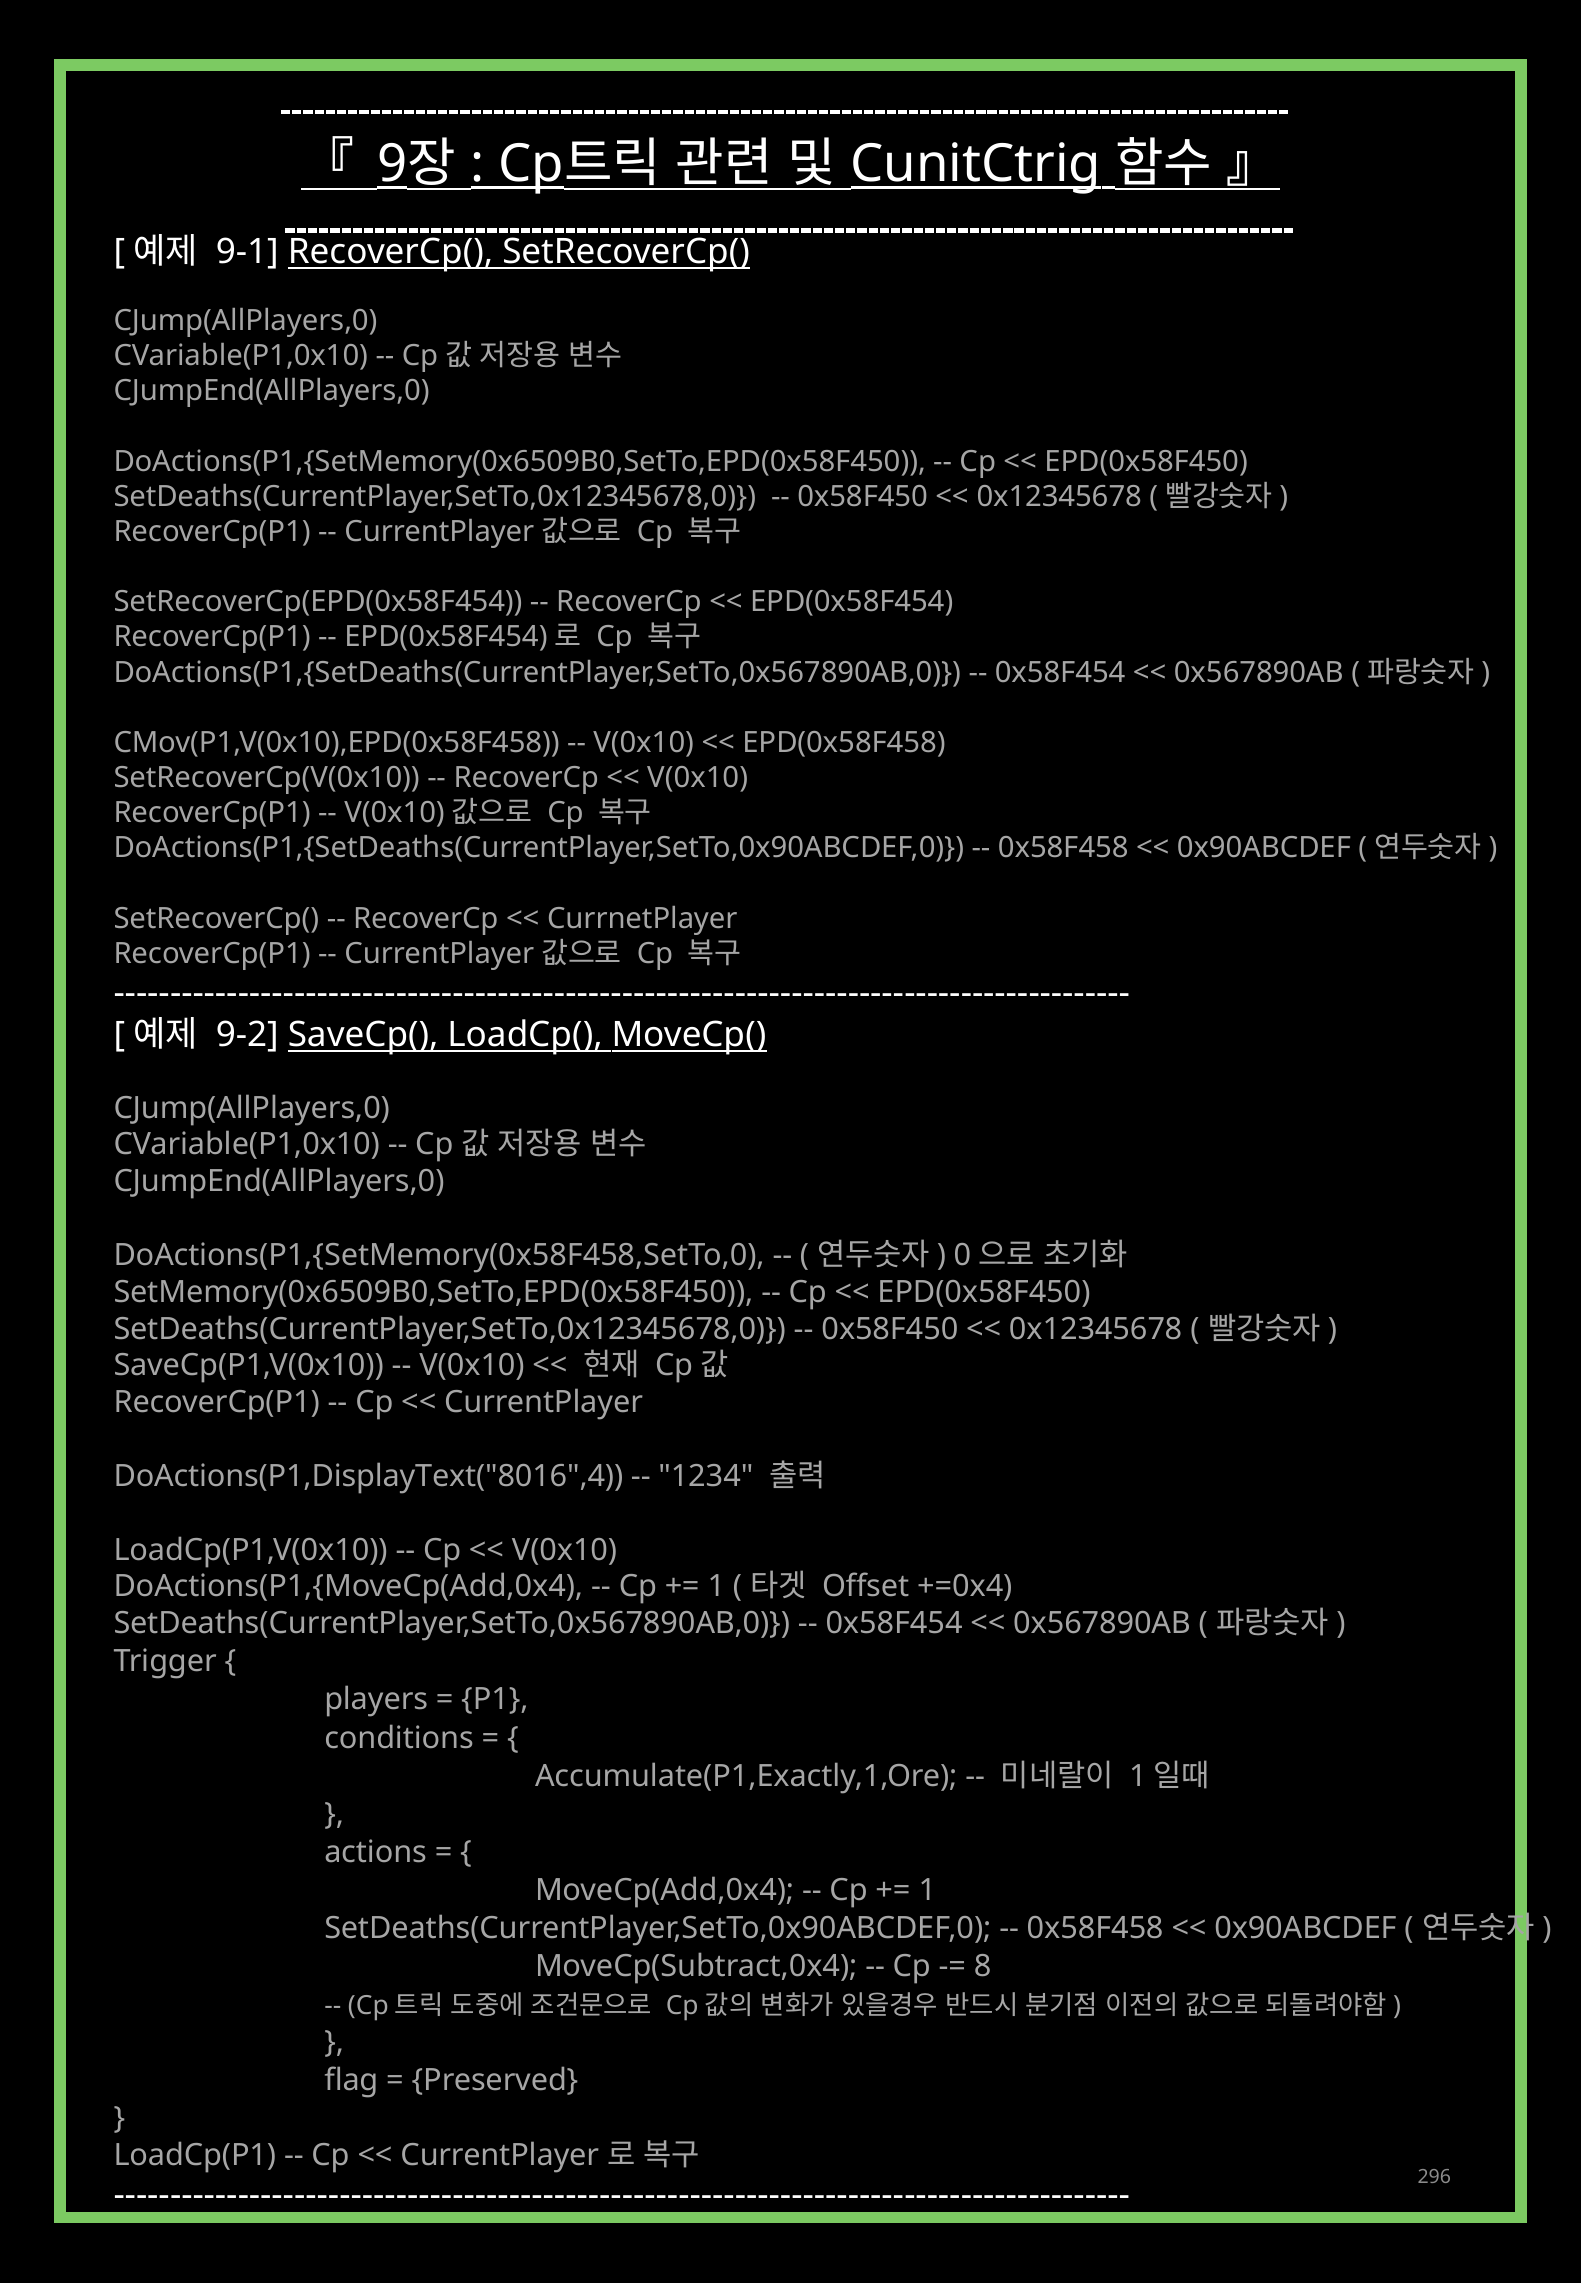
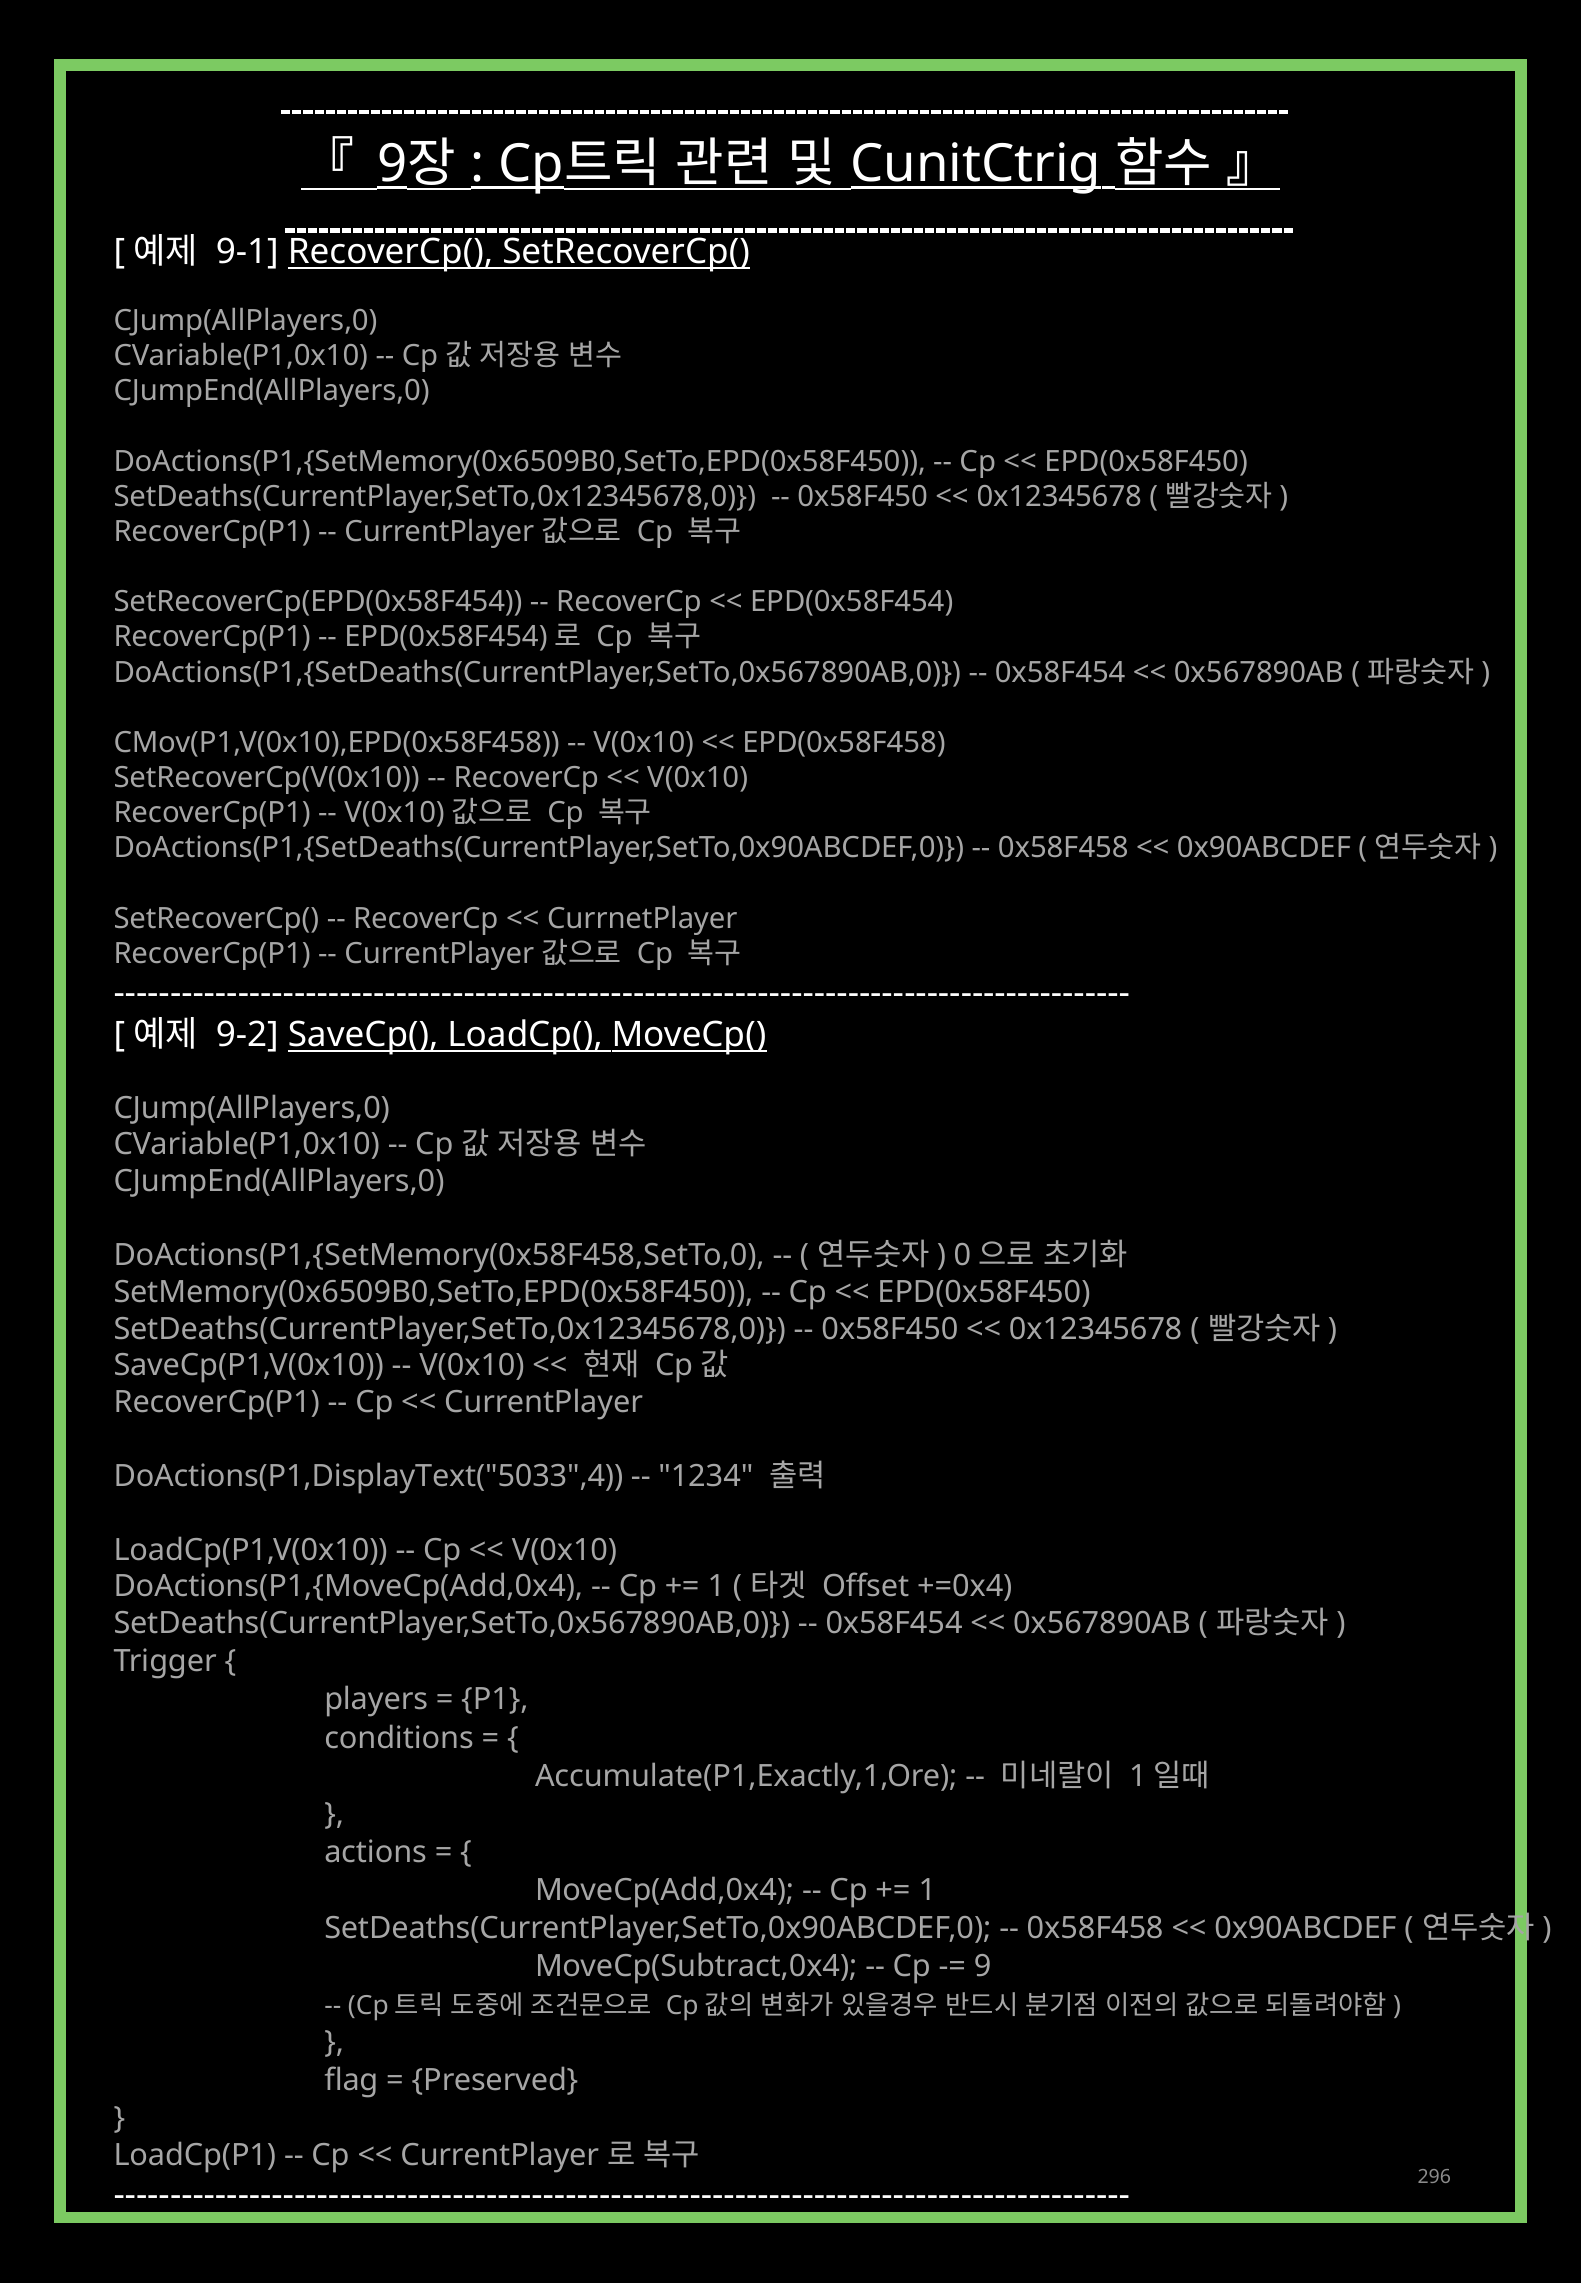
DoActions(P1,DisplayText("8016",4: DoActions(P1,DisplayText("8016",4 -> DoActions(P1,DisplayText("5033",4 (368, 1477)
8: 8 -> 9 (983, 1967)
